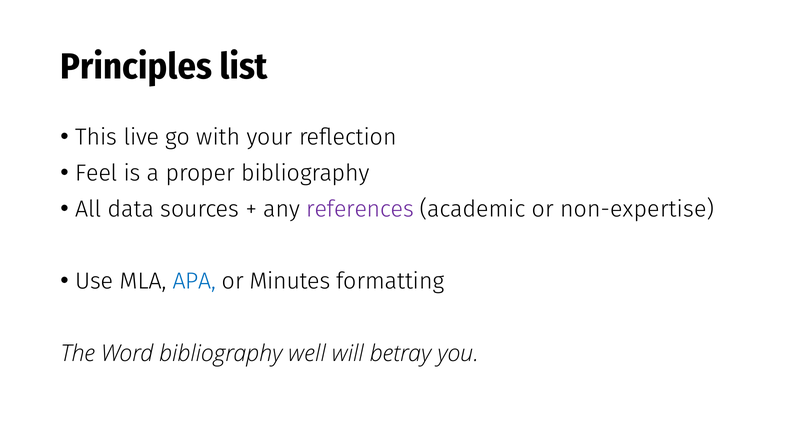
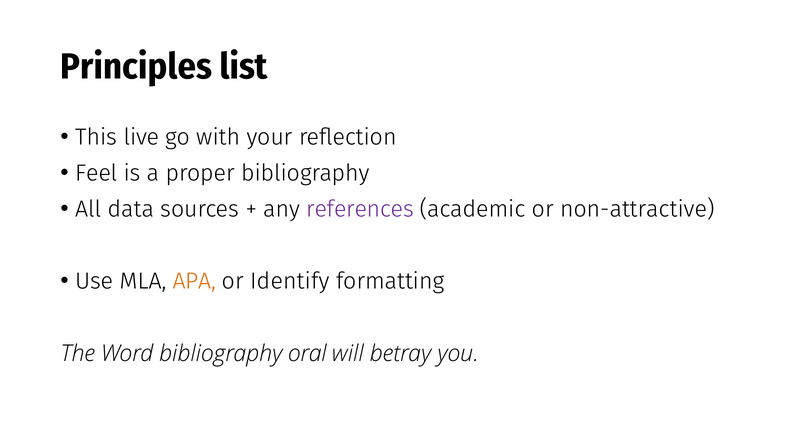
non-expertise: non-expertise -> non-attractive (637, 209)
APA colour: blue -> orange (194, 281)
Minutes: Minutes -> Identify (290, 281)
well: well -> oral (307, 353)
